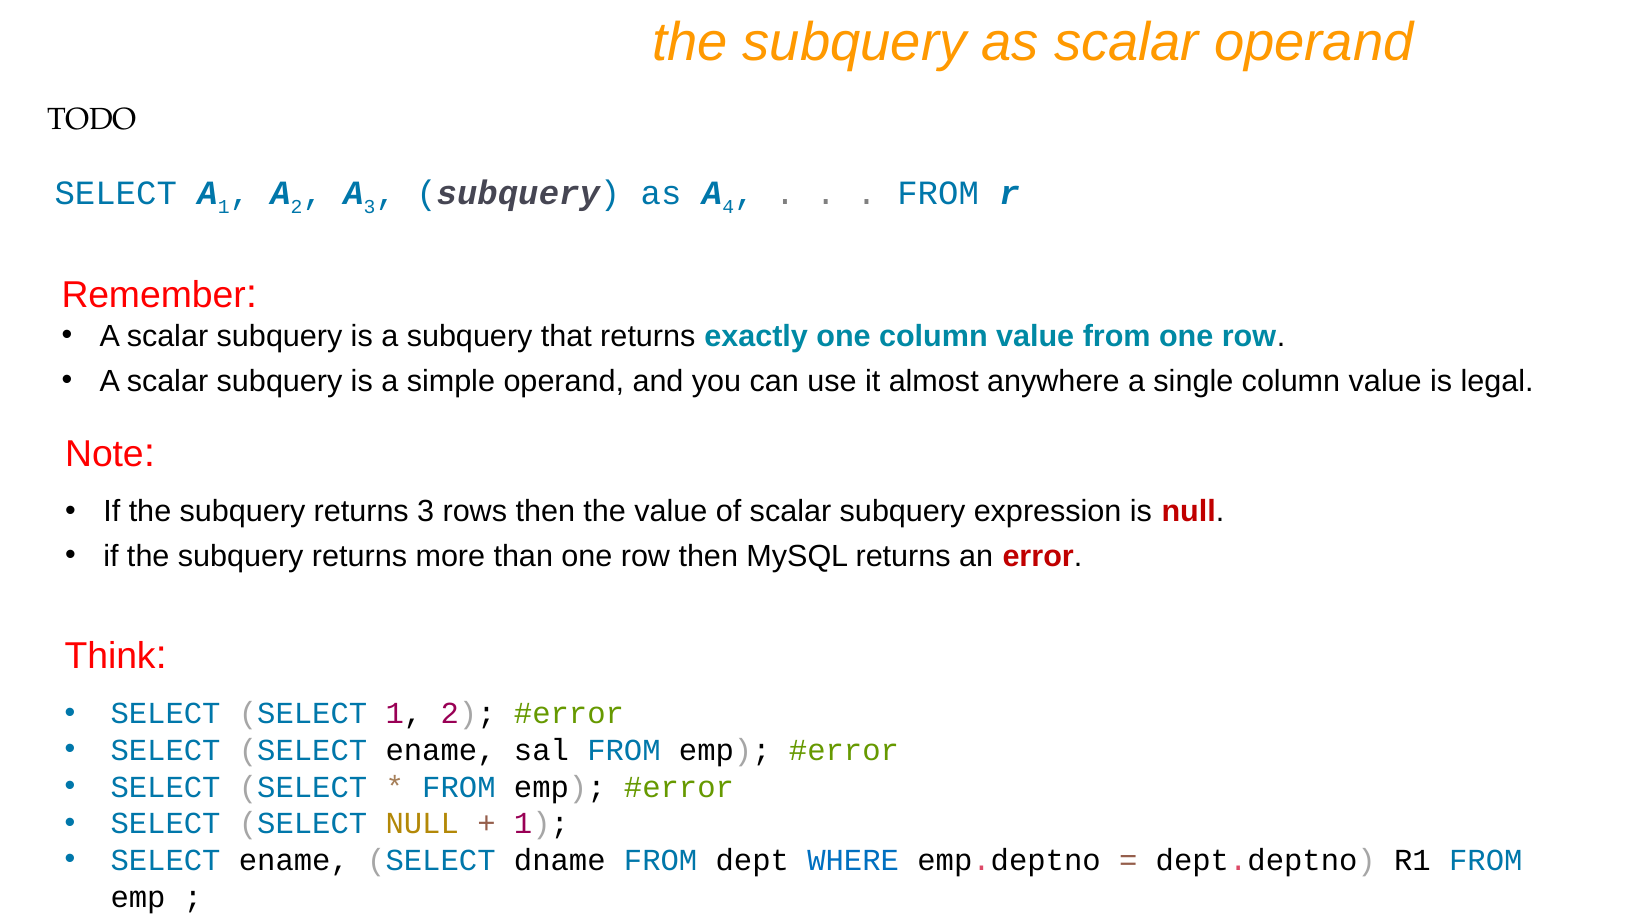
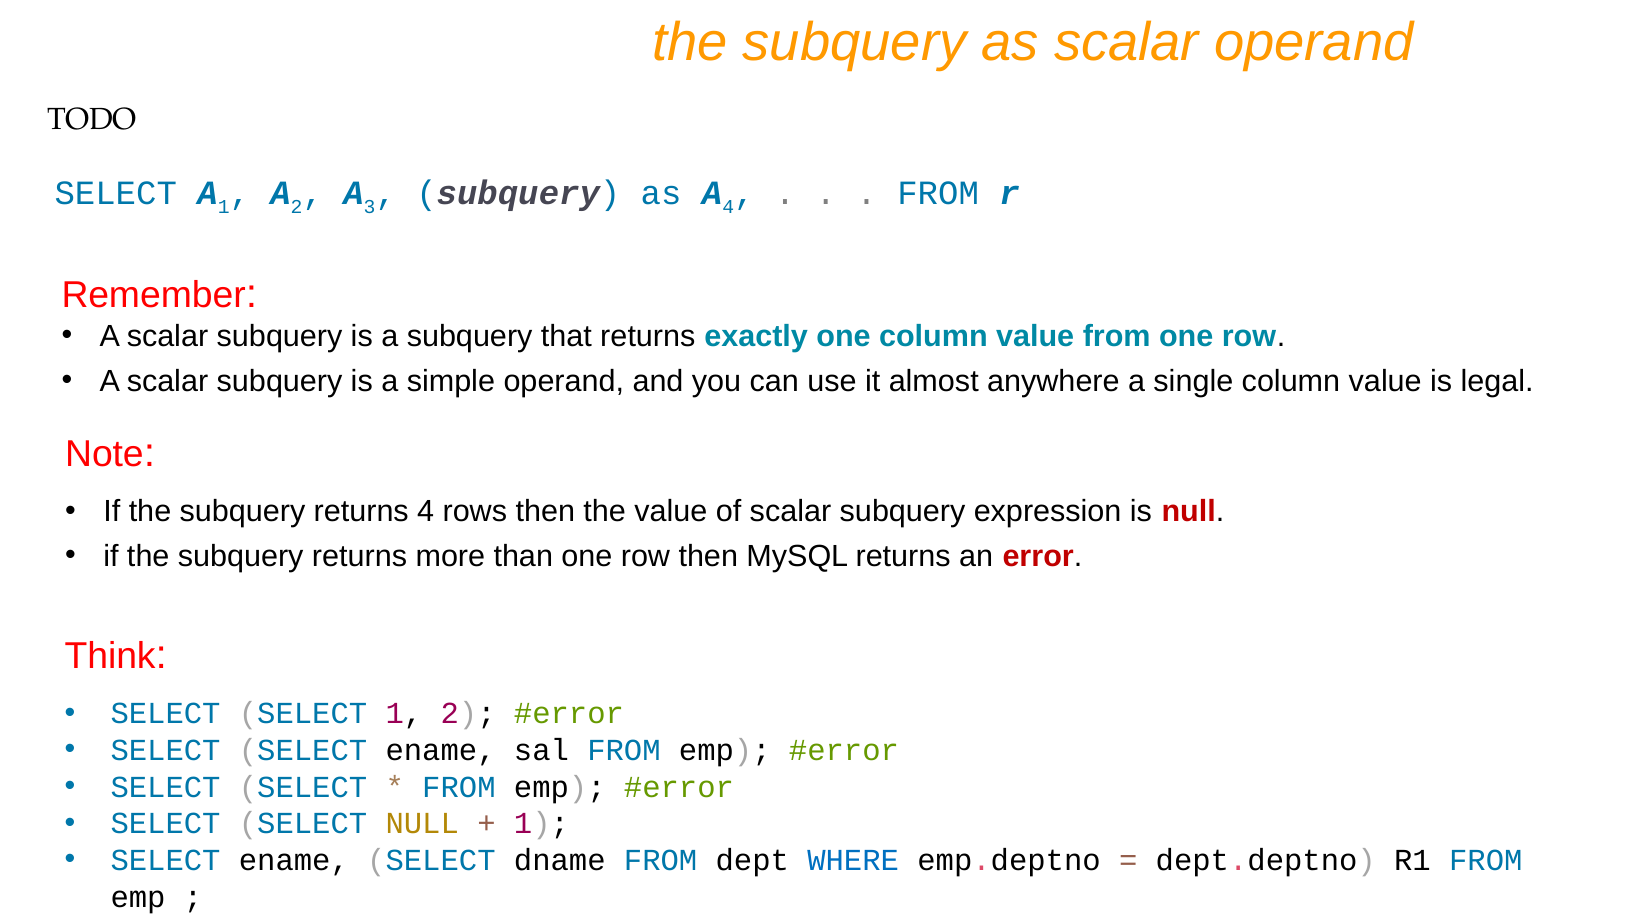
returns 3: 3 -> 4 (426, 512)
